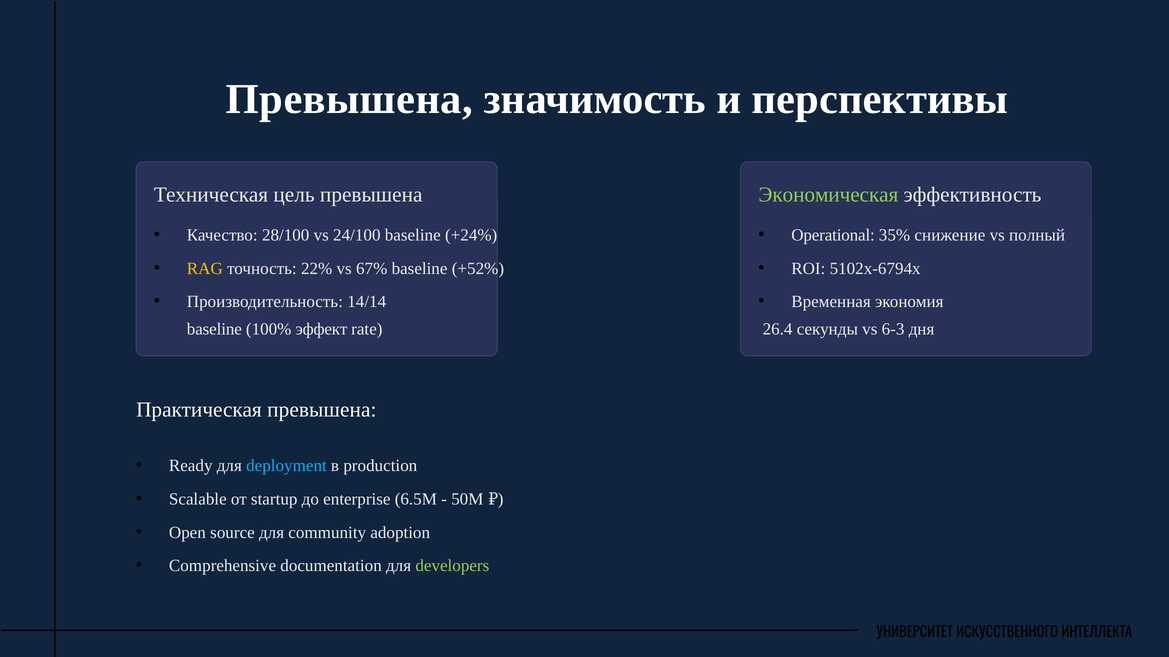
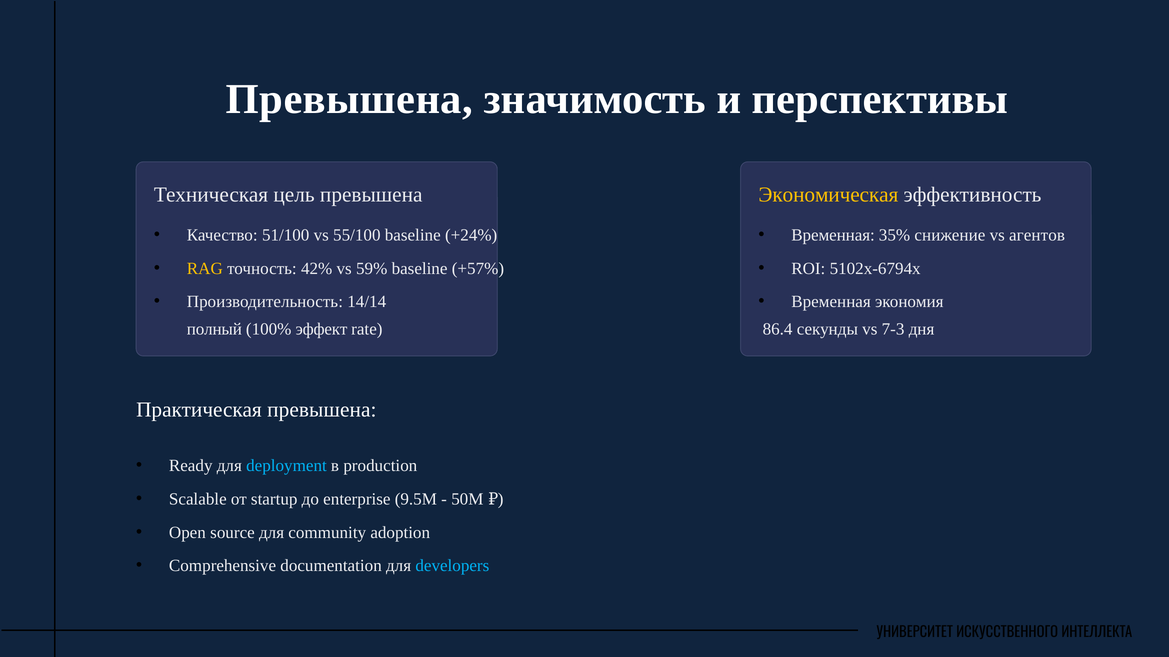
Экономическая colour: light green -> yellow (828, 195)
28/100: 28/100 -> 51/100 (286, 235)
24/100: 24/100 -> 55/100 (357, 235)
Operational: Operational -> Временная (833, 235)
полный: полный -> агентов (1037, 235)
22%: 22% -> 42% (317, 269)
67%: 67% -> 59% (372, 269)
+52%: +52% -> +57% (478, 269)
baseline: baseline -> полный (214, 329)
26.4: 26.4 -> 86.4 (778, 329)
6-3: 6-3 -> 7-3 (893, 329)
6.5M: 6.5M -> 9.5M (416, 499)
developers colour: light green -> light blue (452, 566)
